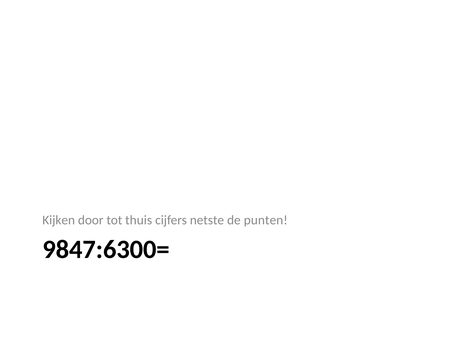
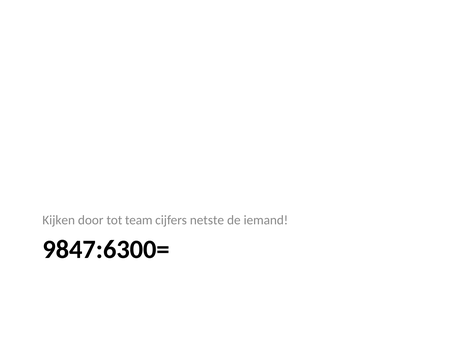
thuis: thuis -> team (139, 220)
punten: punten -> iemand (266, 220)
